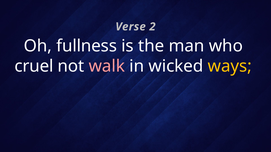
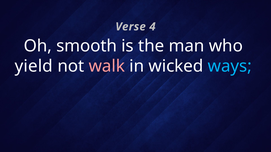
2: 2 -> 4 (152, 27)
fullness: fullness -> smooth (87, 46)
cruel: cruel -> yield (34, 66)
ways colour: yellow -> light blue (230, 66)
